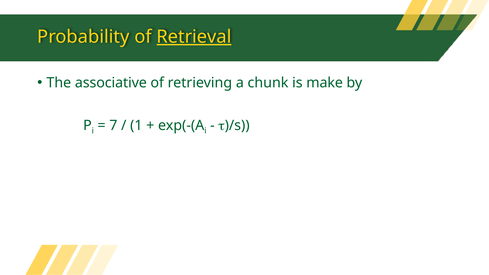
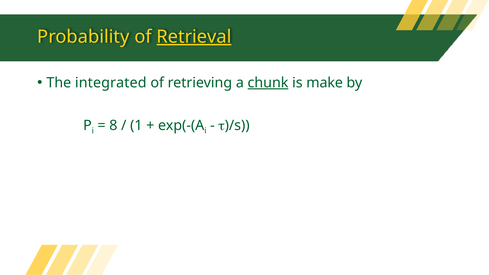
associative: associative -> integrated (111, 83)
chunk underline: none -> present (268, 83)
7: 7 -> 8 (113, 125)
